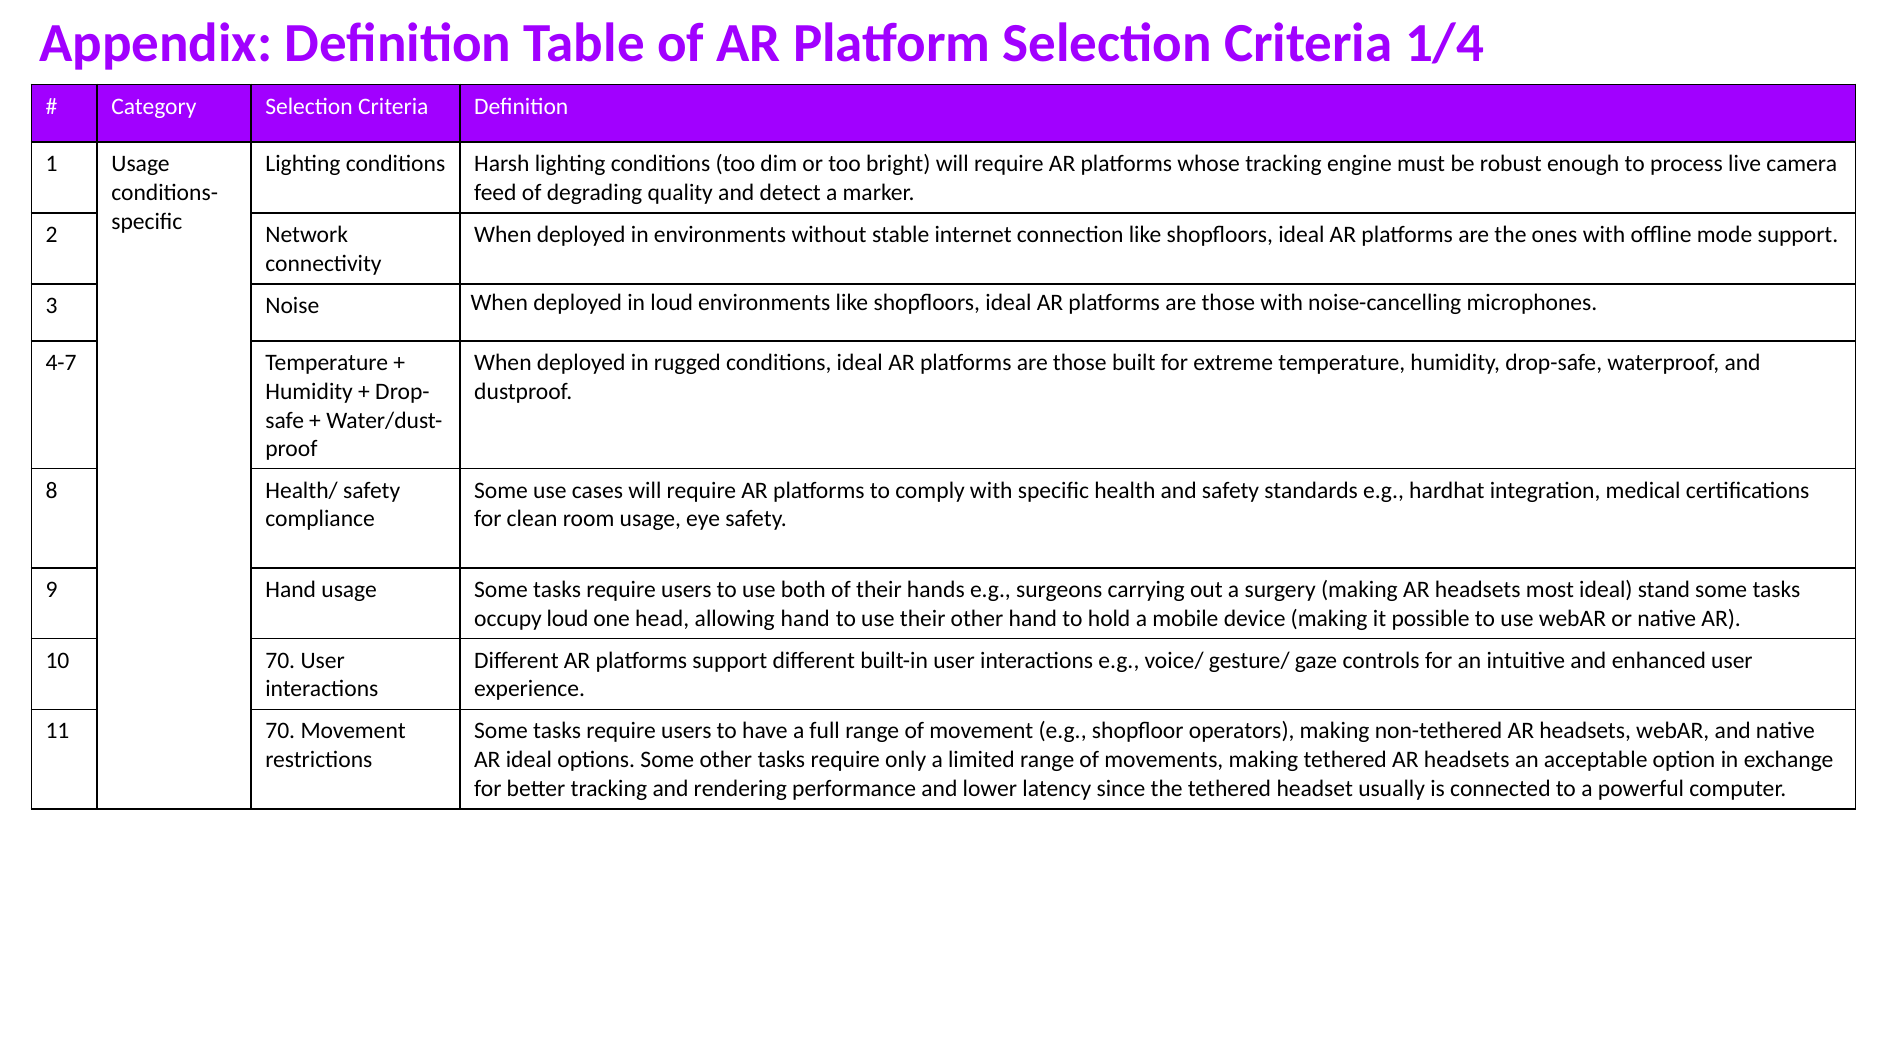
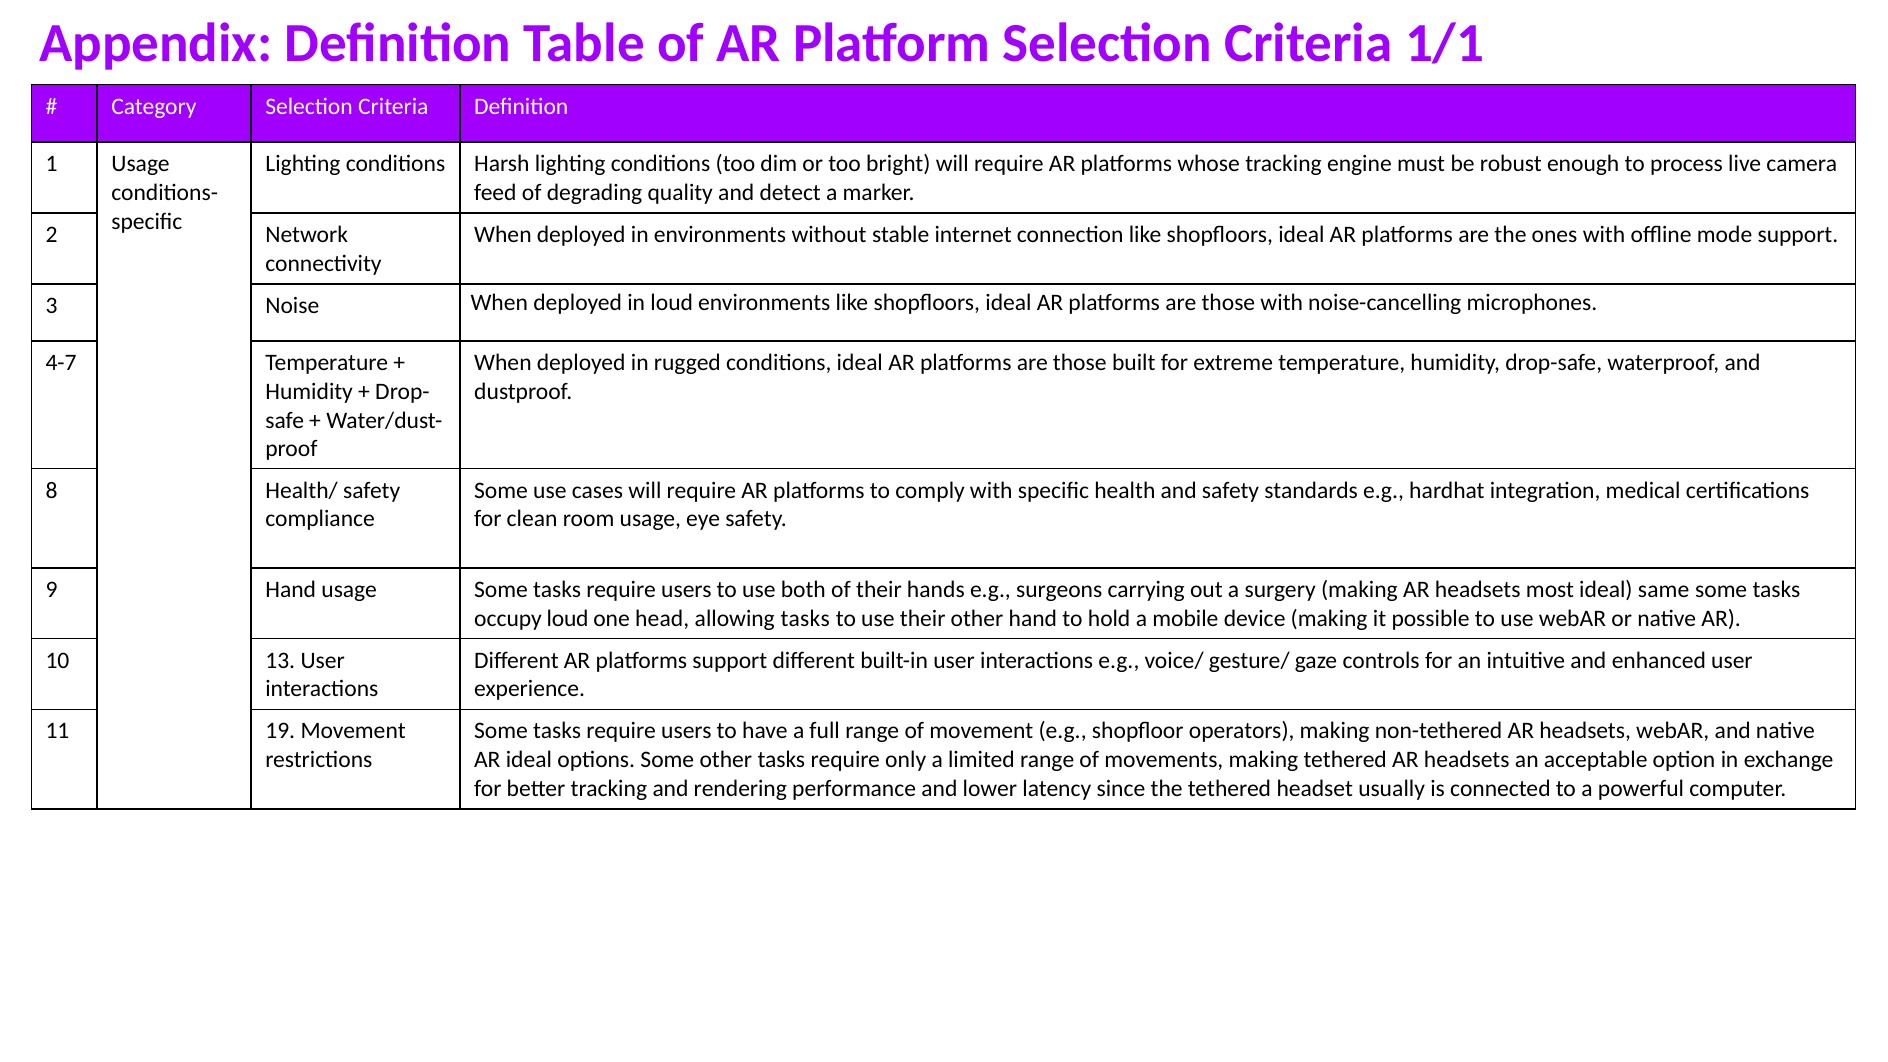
1/4: 1/4 -> 1/1 (1445, 44)
stand: stand -> same (1664, 589)
allowing hand: hand -> tasks (805, 618)
10 70: 70 -> 13 (280, 660)
11 70: 70 -> 19 (280, 731)
